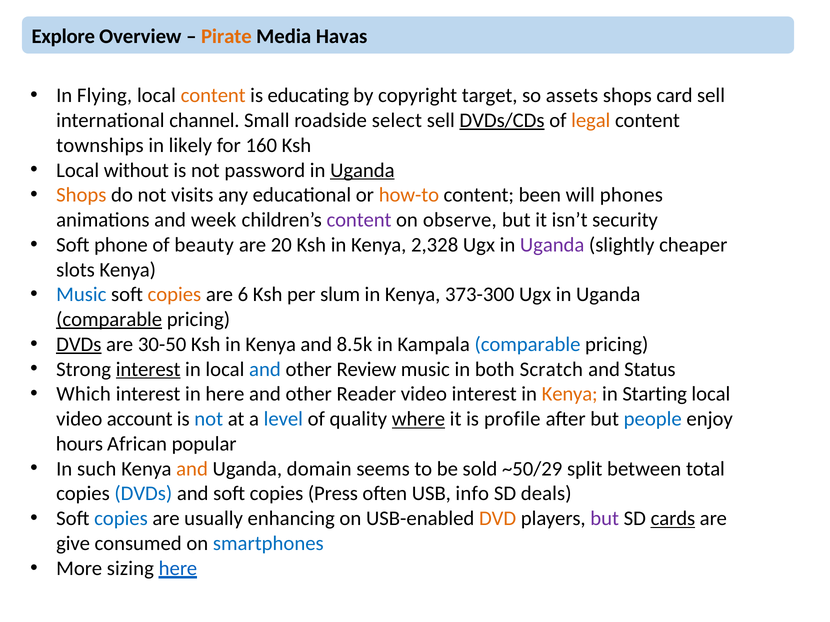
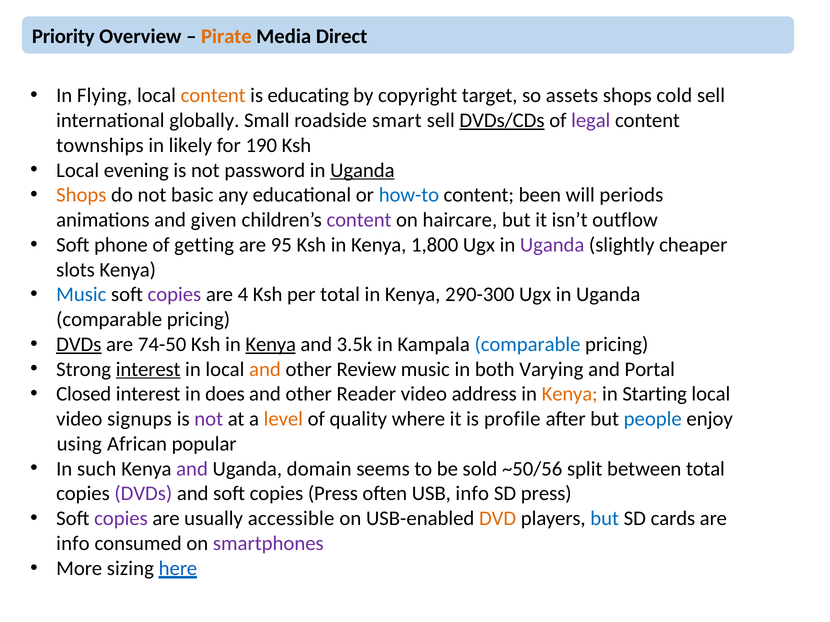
Explore: Explore -> Priority (63, 36)
Havas: Havas -> Direct (342, 36)
card: card -> cold (674, 96)
channel: channel -> globally (204, 120)
select: select -> smart (397, 120)
legal colour: orange -> purple (591, 120)
160: 160 -> 190 (261, 145)
without: without -> evening (136, 170)
visits: visits -> basic (192, 195)
how-to colour: orange -> blue (409, 195)
phones: phones -> periods (631, 195)
week: week -> given (214, 220)
observe: observe -> haircare (460, 220)
security: security -> outflow (625, 220)
beauty: beauty -> getting (204, 245)
20: 20 -> 95 (281, 245)
2,328: 2,328 -> 1,800 (435, 245)
copies colour: orange -> purple (174, 295)
6: 6 -> 4 (243, 295)
per slum: slum -> total (340, 295)
373-300: 373-300 -> 290-300 (480, 295)
comparable underline: present -> none (109, 320)
30-50: 30-50 -> 74-50 (162, 345)
Kenya underline: none -> present (271, 345)
8.5k: 8.5k -> 3.5k (355, 345)
and colour: blue -> orange (265, 369)
Scratch: Scratch -> Varying (551, 369)
Status: Status -> Portal (650, 369)
Which: Which -> Closed (84, 394)
in here: here -> does (225, 394)
video interest: interest -> address (484, 394)
account: account -> signups (140, 419)
not colour: blue -> purple (209, 419)
level colour: blue -> orange (283, 419)
where underline: present -> none (418, 419)
hours: hours -> using (79, 444)
and colour: orange -> purple (192, 469)
~50/29: ~50/29 -> ~50/56 (532, 469)
DVDs colour: blue -> purple (143, 494)
SD deals: deals -> press (546, 494)
copies colour: blue -> purple (121, 519)
enhancing: enhancing -> accessible (291, 519)
but colour: purple -> blue (605, 519)
cards underline: present -> none (673, 519)
give: give -> info (73, 544)
smartphones colour: blue -> purple (268, 544)
